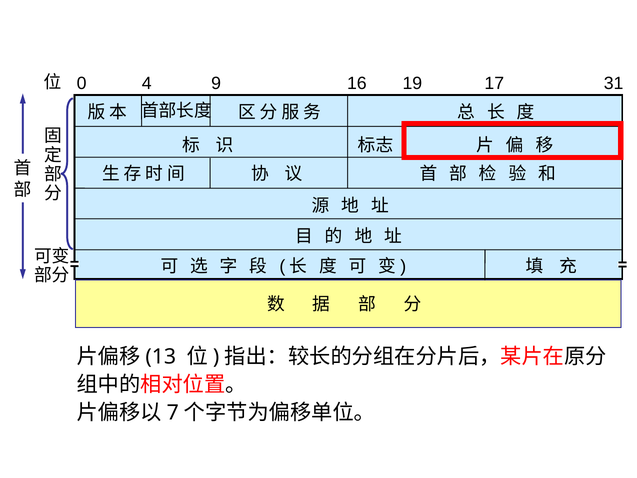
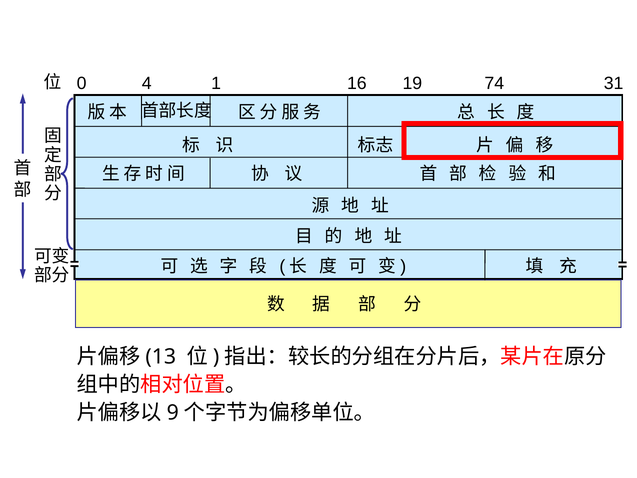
9: 9 -> 1 (216, 83)
17: 17 -> 74 (494, 83)
7: 7 -> 9 (173, 412)
